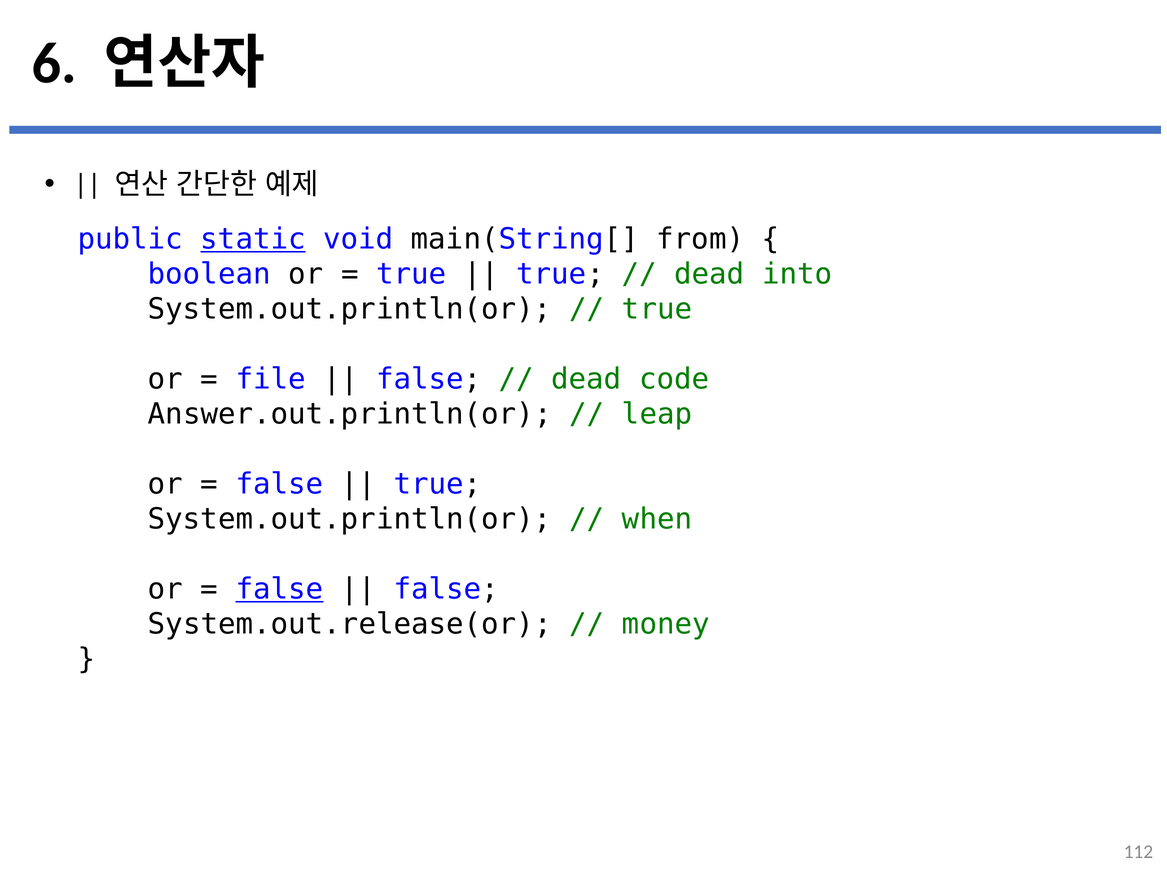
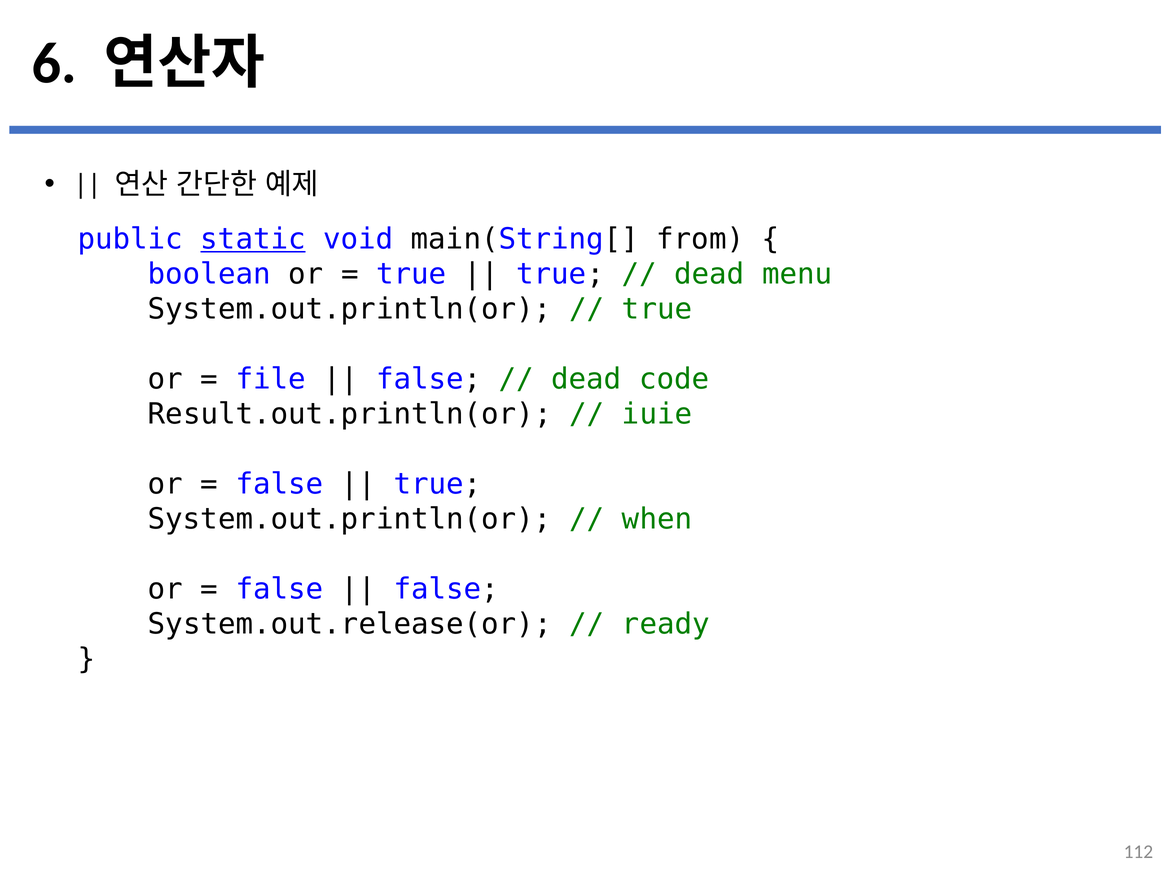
into: into -> menu (797, 274)
Answer.out.println(or: Answer.out.println(or -> Result.out.println(or (350, 414)
leap: leap -> iuie (657, 414)
false underline: present -> none (280, 589)
money: money -> ready (666, 624)
